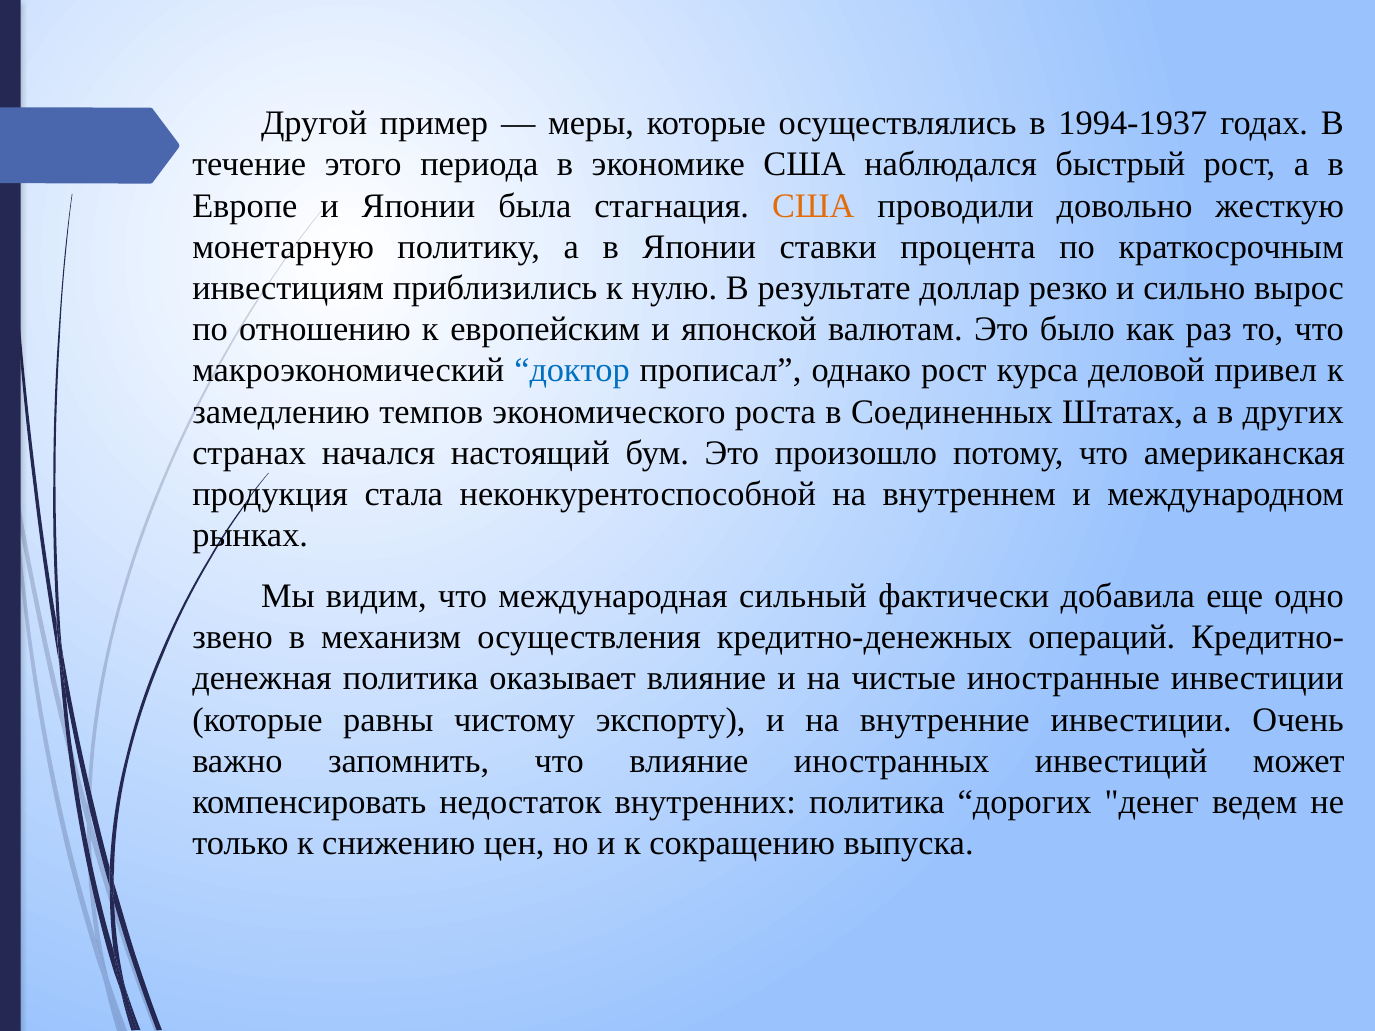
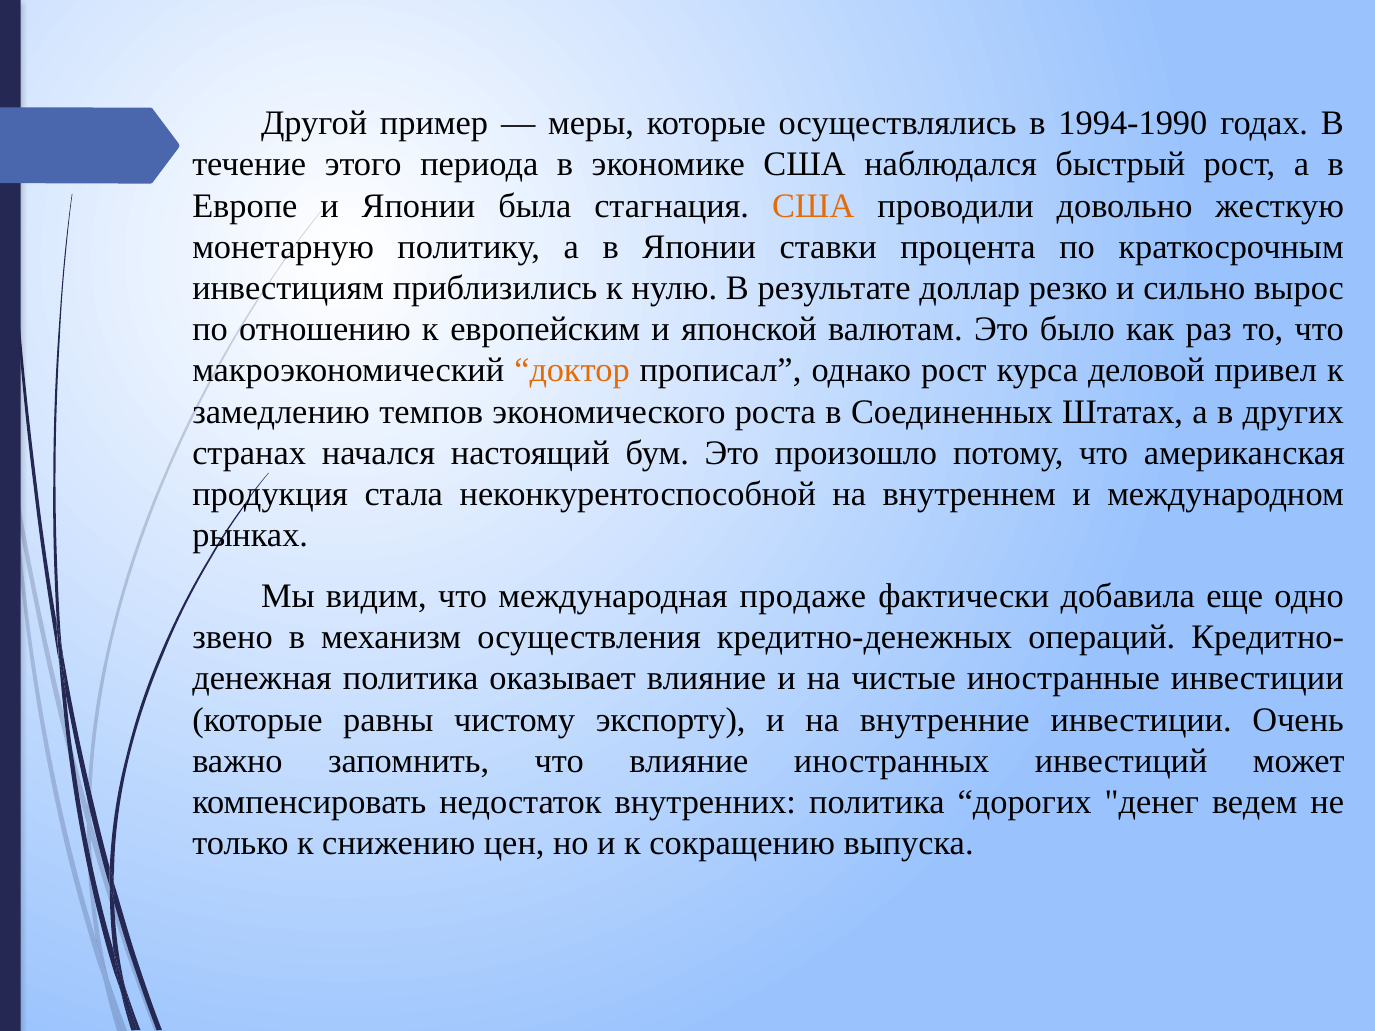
1994-1937: 1994-1937 -> 1994-1990 (1133, 123)
доктор colour: blue -> orange (572, 371)
сильный: сильный -> продаже (803, 596)
